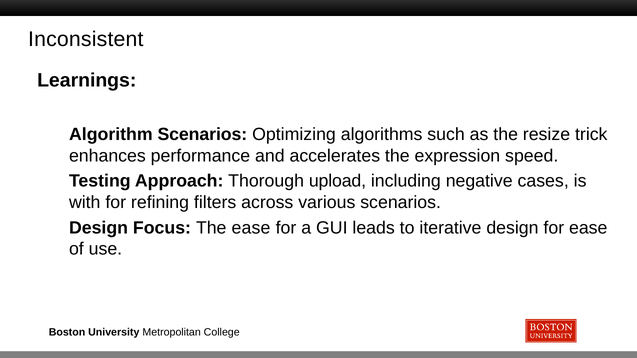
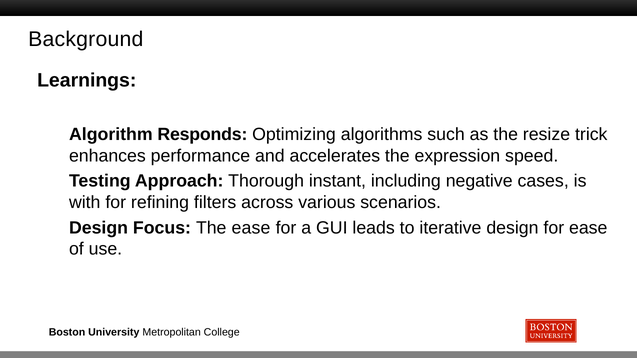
Inconsistent: Inconsistent -> Background (86, 39)
Scenarios: Scenarios -> Responds (202, 135)
upload: upload -> instant (337, 181)
